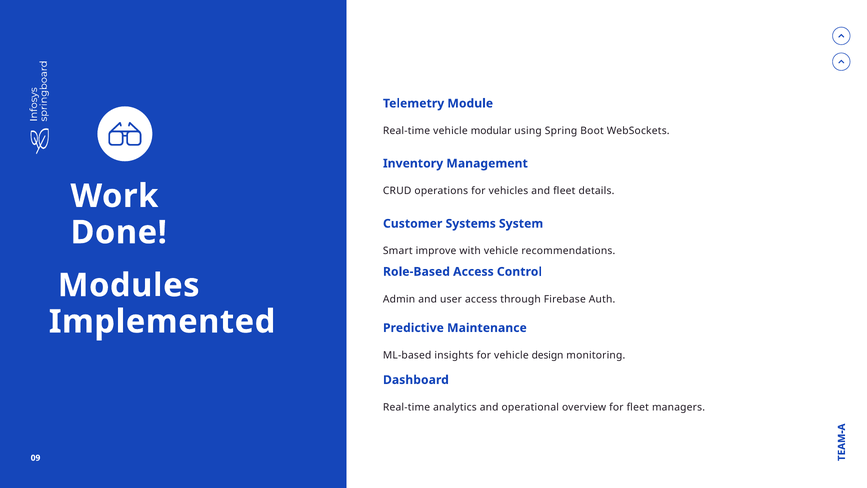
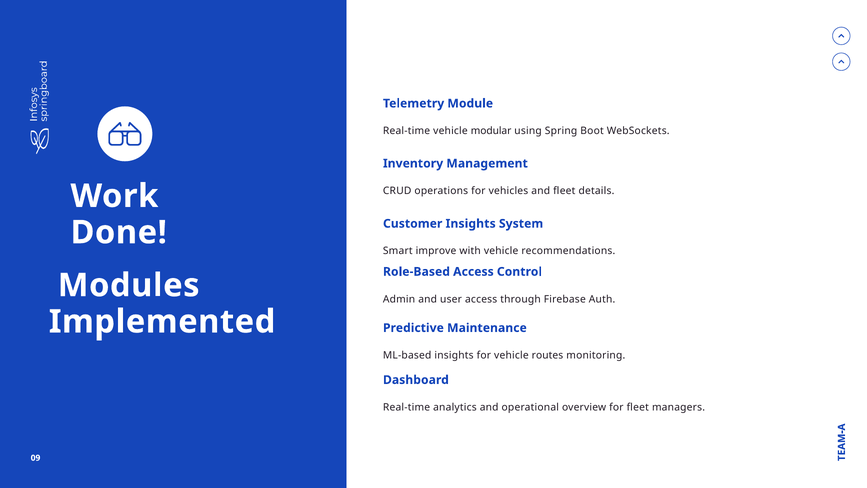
Customer Systems: Systems -> Insights (471, 224)
design: design -> routes (547, 355)
